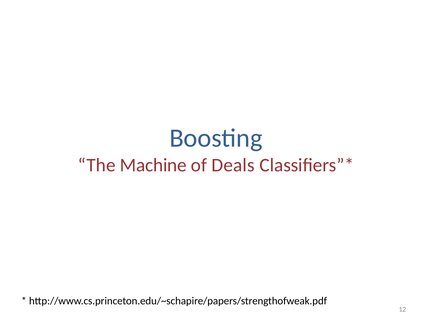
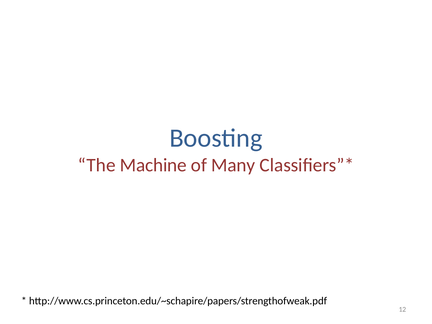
Deals: Deals -> Many (233, 165)
